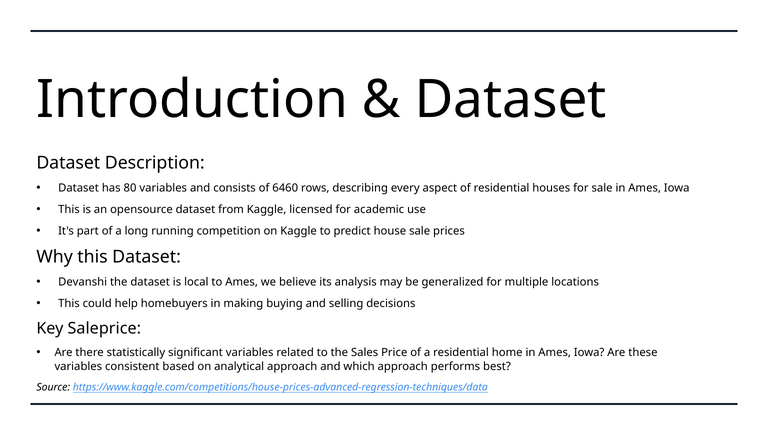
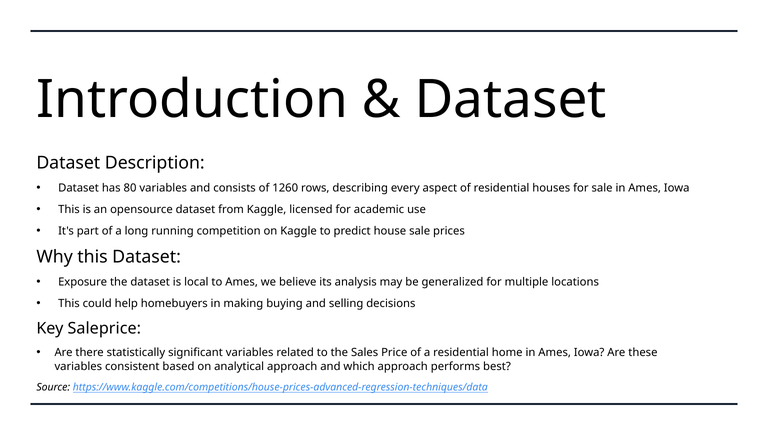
6460: 6460 -> 1260 (285, 188)
Devanshi: Devanshi -> Exposure (83, 282)
